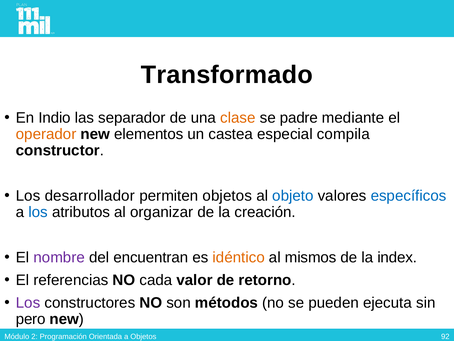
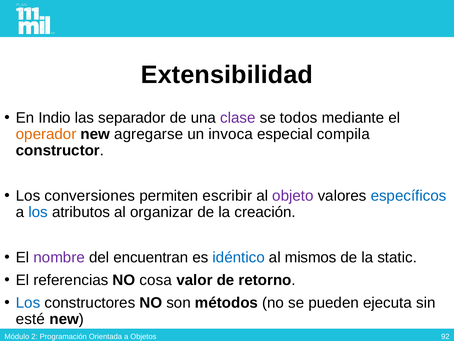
Transformado: Transformado -> Extensibilidad (227, 75)
clase colour: orange -> purple (238, 118)
padre: padre -> todos (299, 118)
elementos: elementos -> agregarse (149, 134)
castea: castea -> invoca (231, 134)
desarrollador: desarrollador -> conversiones (90, 196)
permiten objetos: objetos -> escribir (227, 196)
objeto colour: blue -> purple (293, 196)
idéntico colour: orange -> blue (239, 257)
index: index -> static (397, 257)
cada: cada -> cosa (156, 280)
Los colour: purple -> blue (28, 302)
pero: pero -> esté (31, 319)
